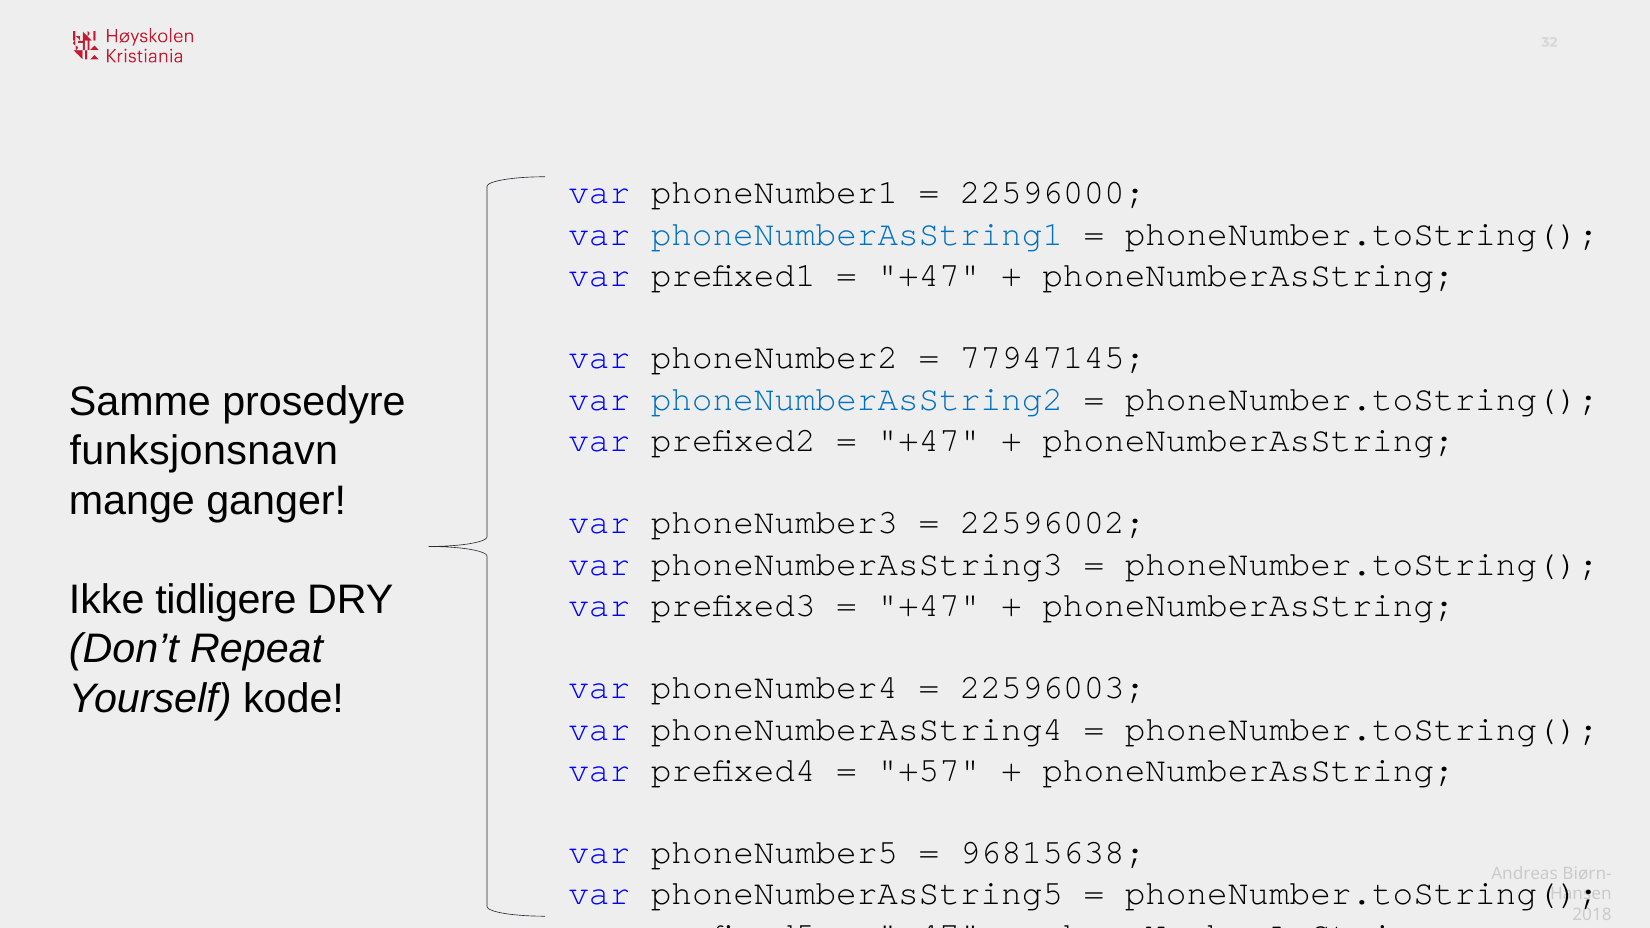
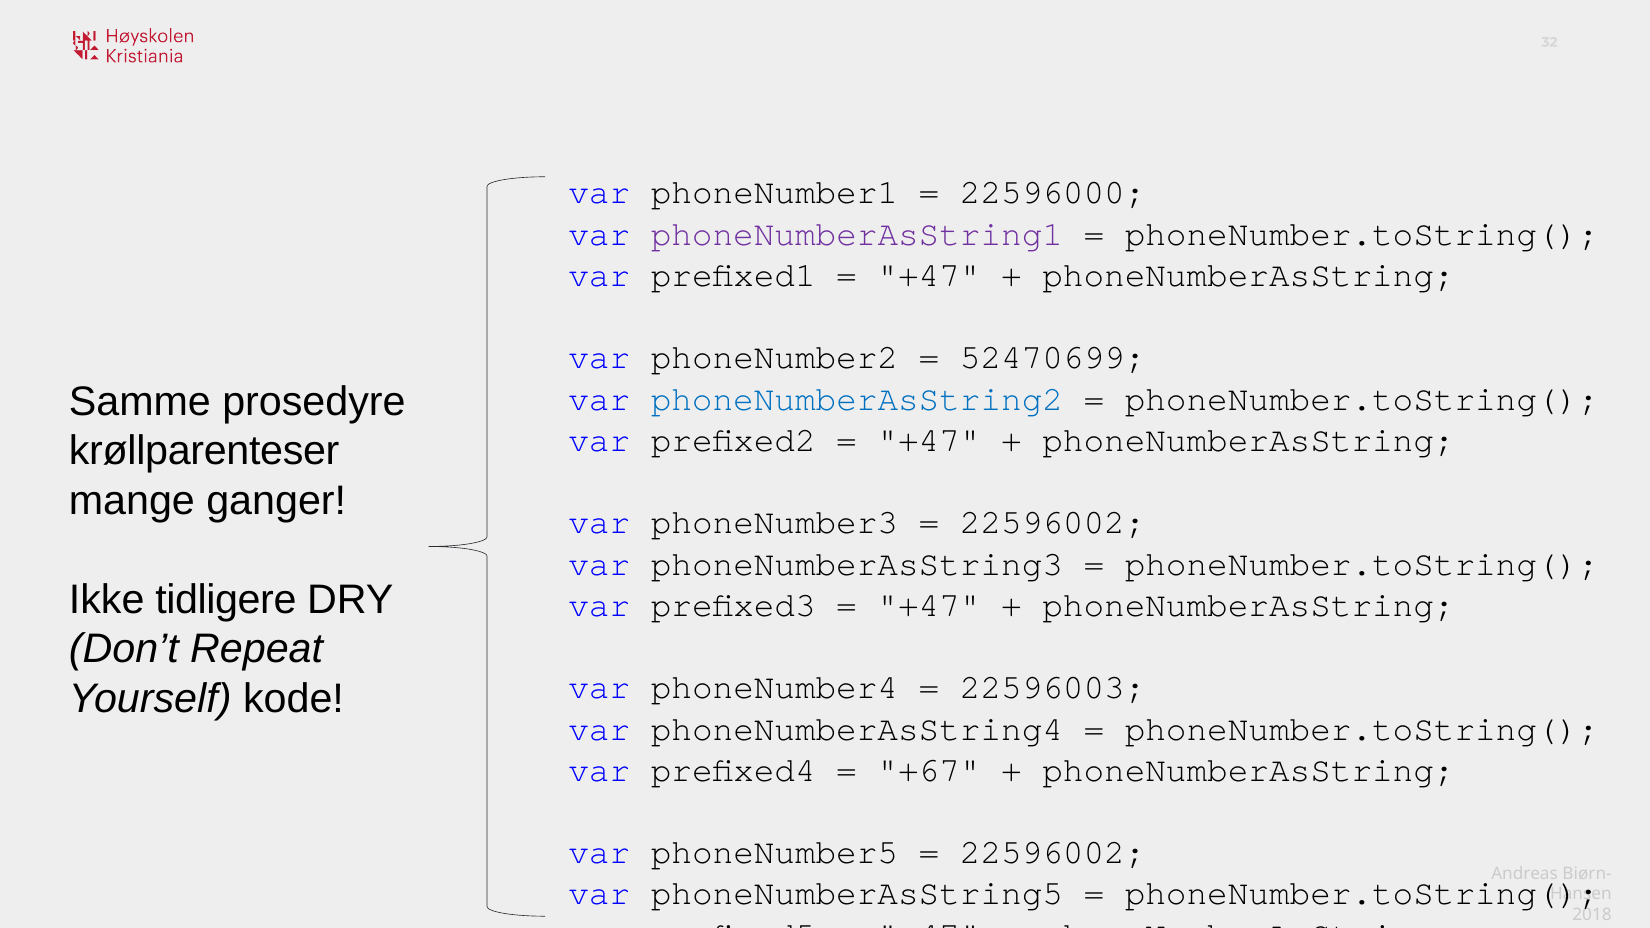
phoneNumberAsString1 colour: blue -> purple (857, 234)
77947145: 77947145 -> 52470699 (1053, 358)
funksjonsnavn: funksjonsnavn -> krøllparenteser (204, 452)
+57: +57 -> +67 (929, 770)
96815638: 96815638 -> 22596002 (1053, 853)
